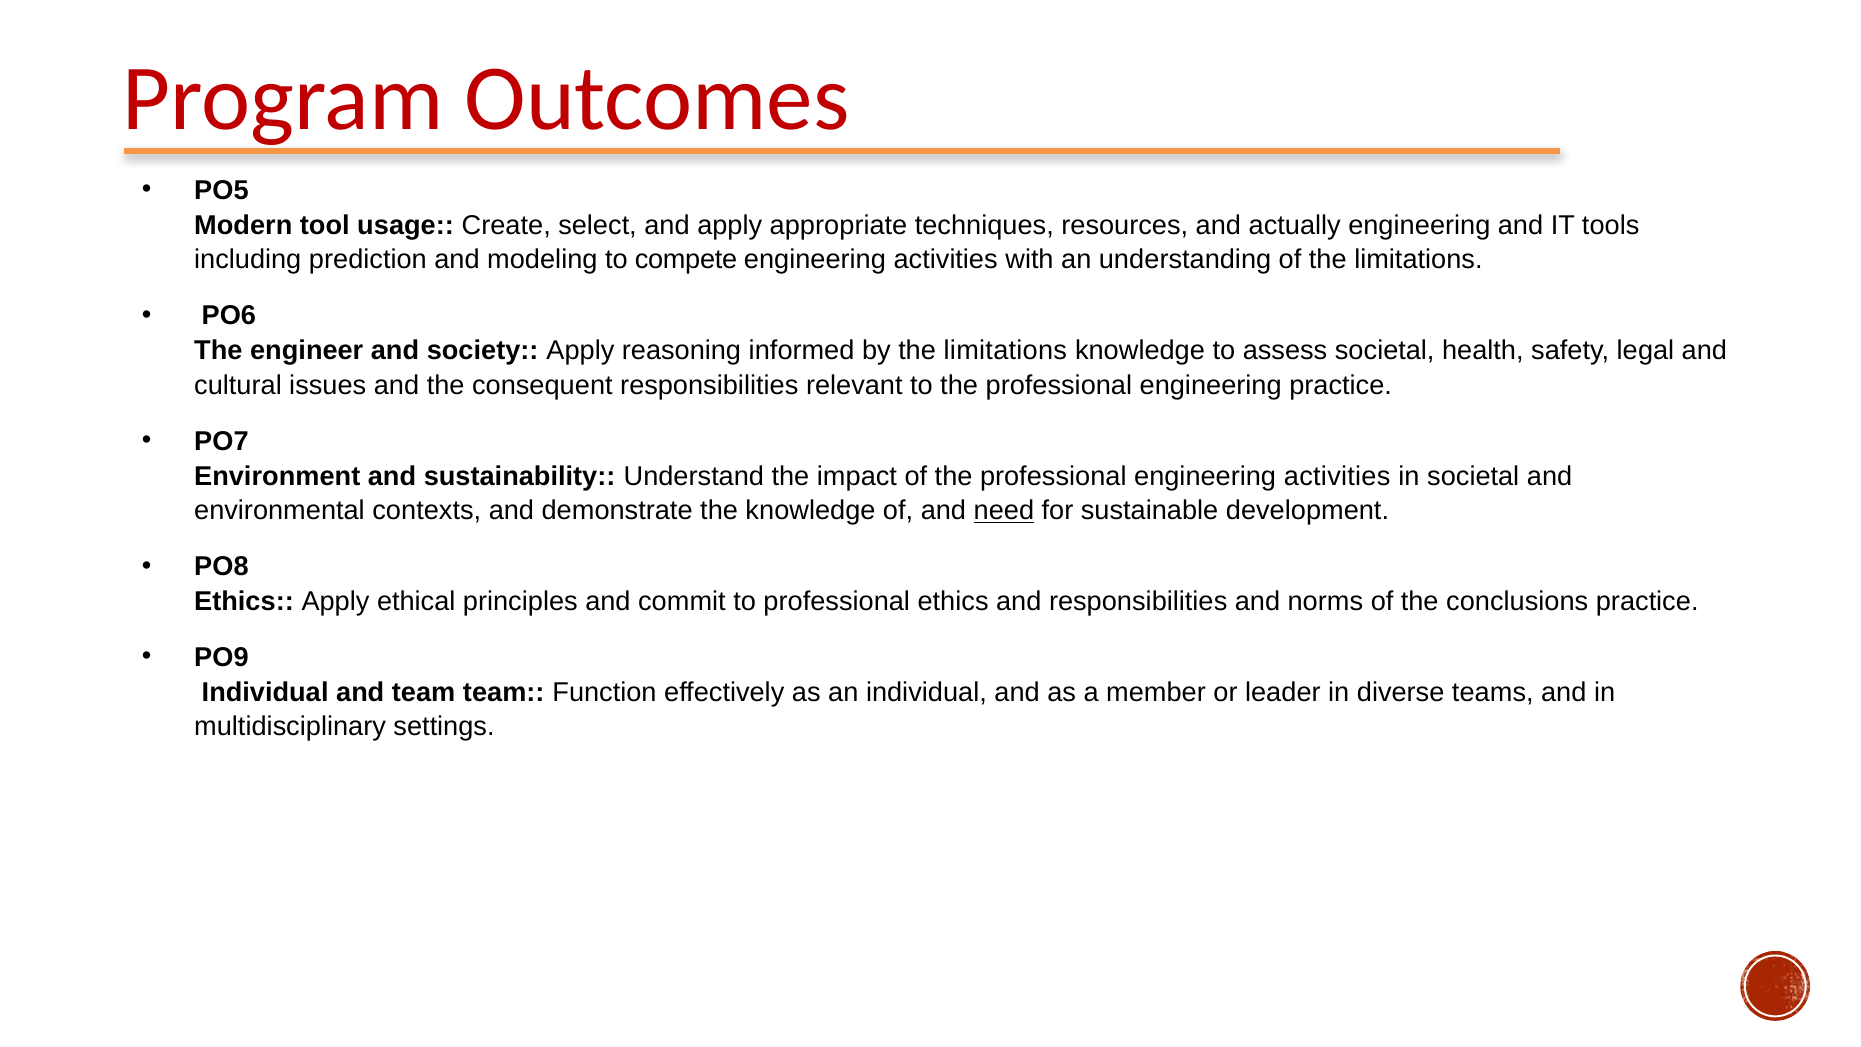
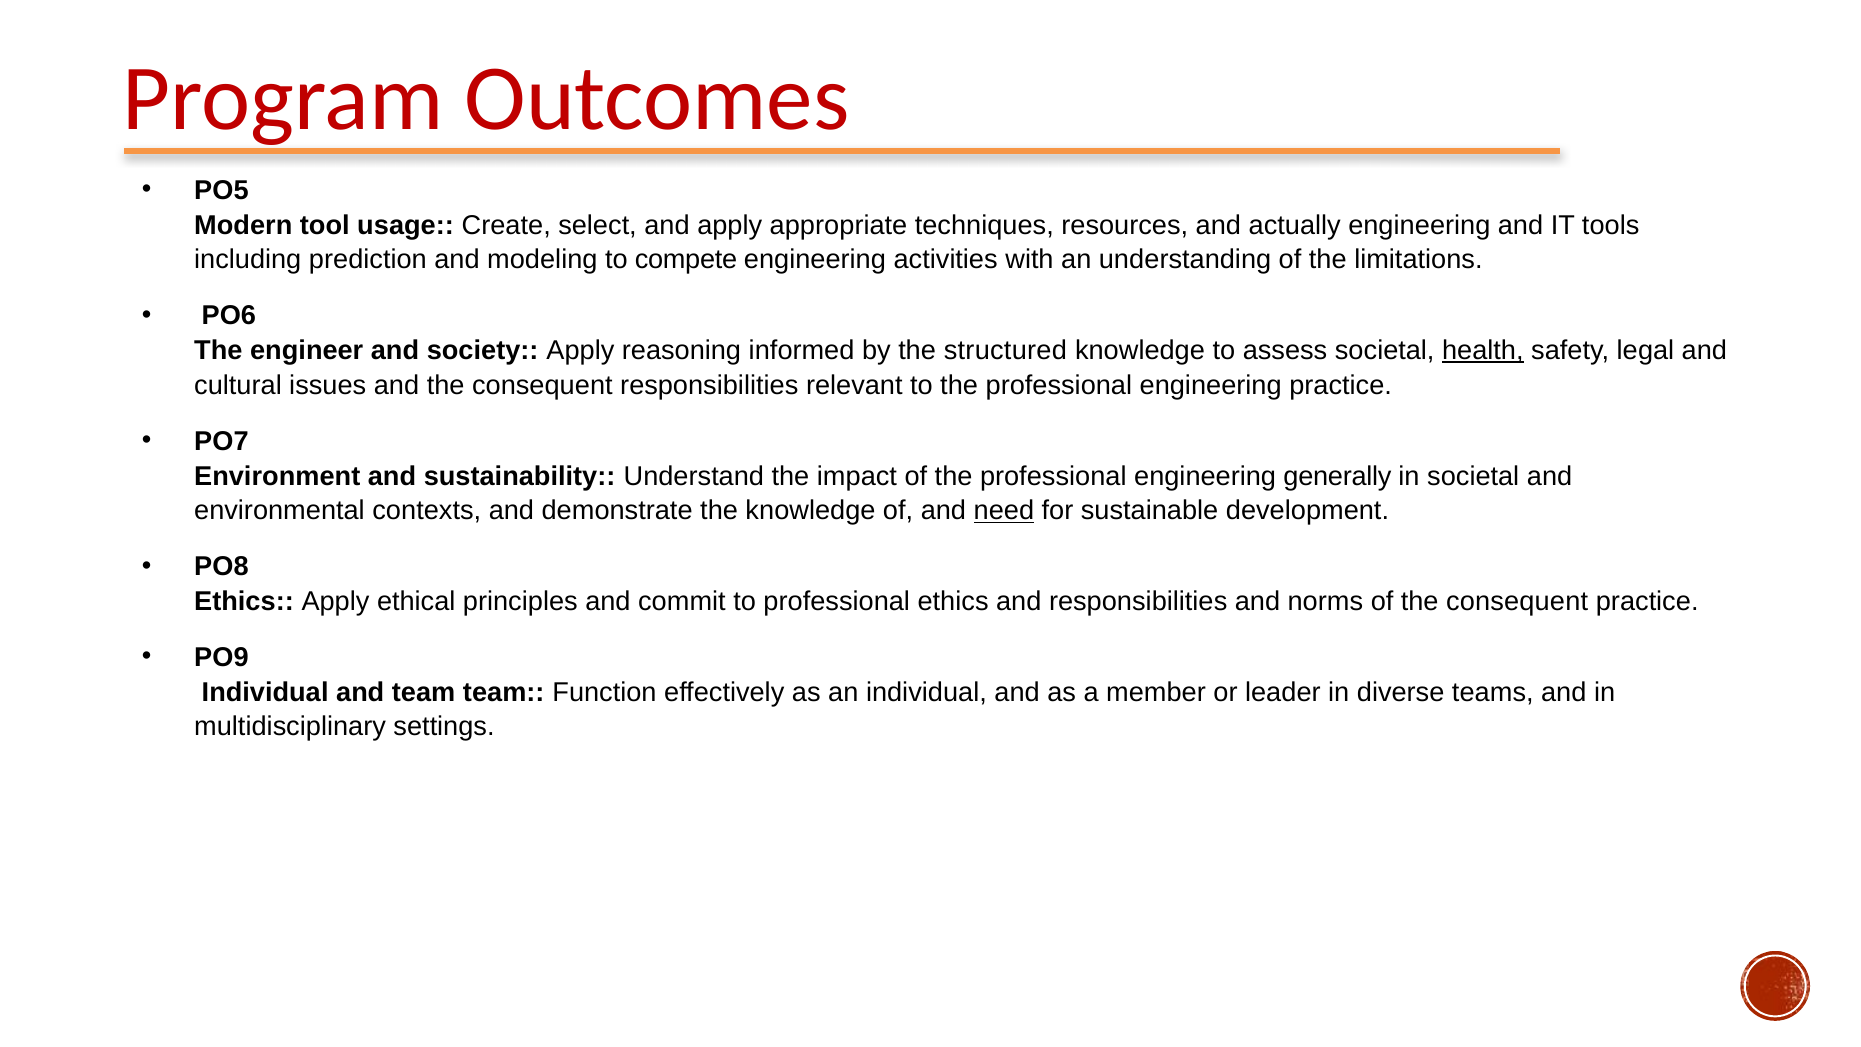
by the limitations: limitations -> structured (1005, 351)
health underline: none -> present (1483, 351)
professional engineering activities: activities -> generally (1337, 476)
of the conclusions: conclusions -> consequent (1517, 601)
